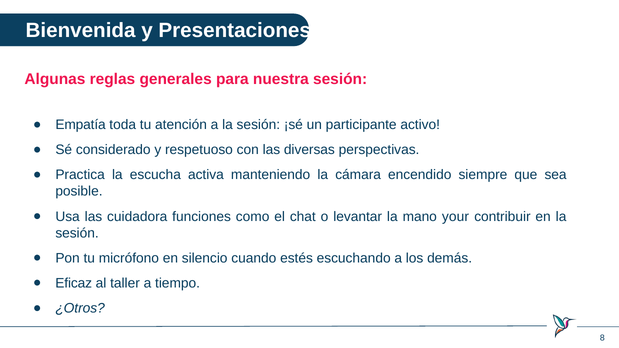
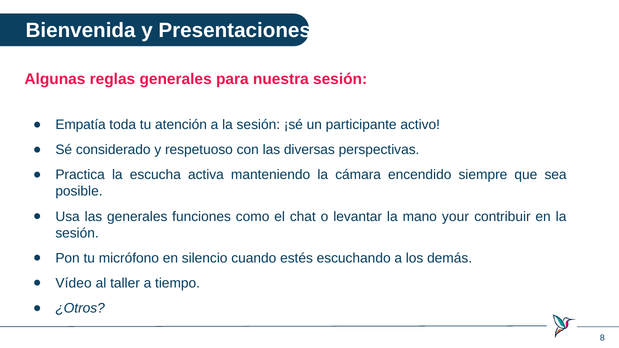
las cuidadora: cuidadora -> generales (137, 217)
Eficaz: Eficaz -> Vídeo (74, 283)
